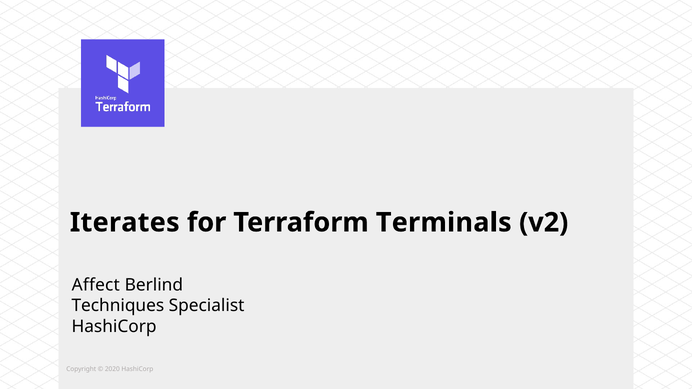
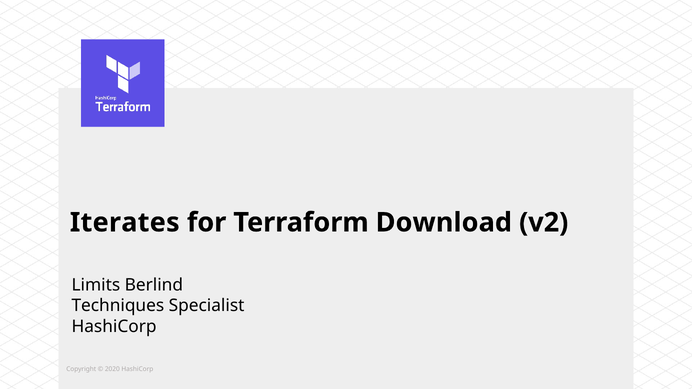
Terminals: Terminals -> Download (444, 223)
Affect: Affect -> Limits (96, 285)
